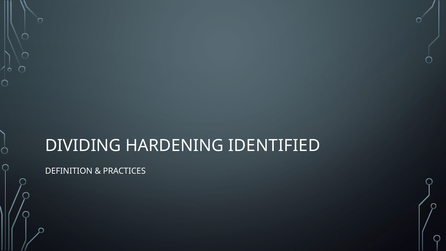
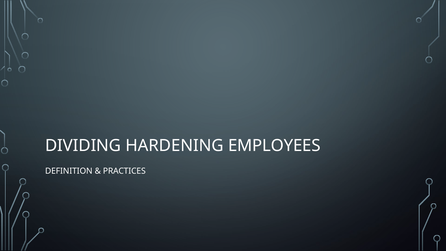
IDENTIFIED: IDENTIFIED -> EMPLOYEES (274, 145)
